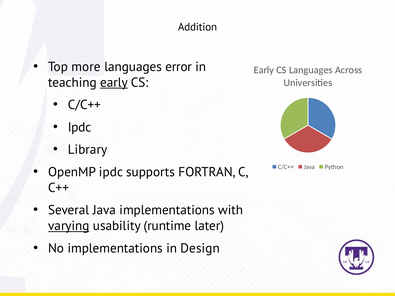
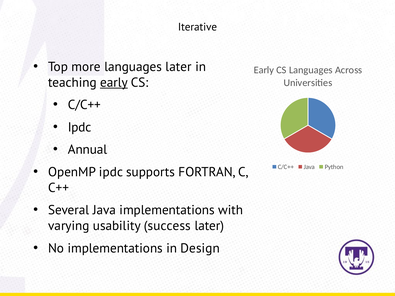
Addition: Addition -> Iterative (197, 27)
languages error: error -> later (179, 67)
Library: Library -> Annual (88, 150)
varying underline: present -> none (69, 226)
runtime: runtime -> success (167, 226)
